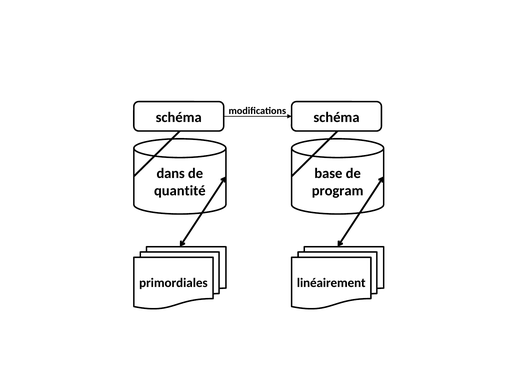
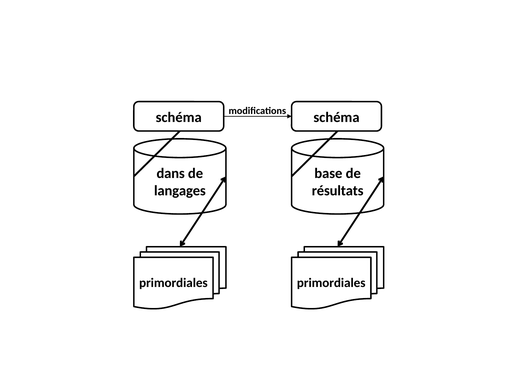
quantité: quantité -> langages (180, 191)
program: program -> résultats (338, 191)
linéairement: linéairement -> primordiales (331, 283)
